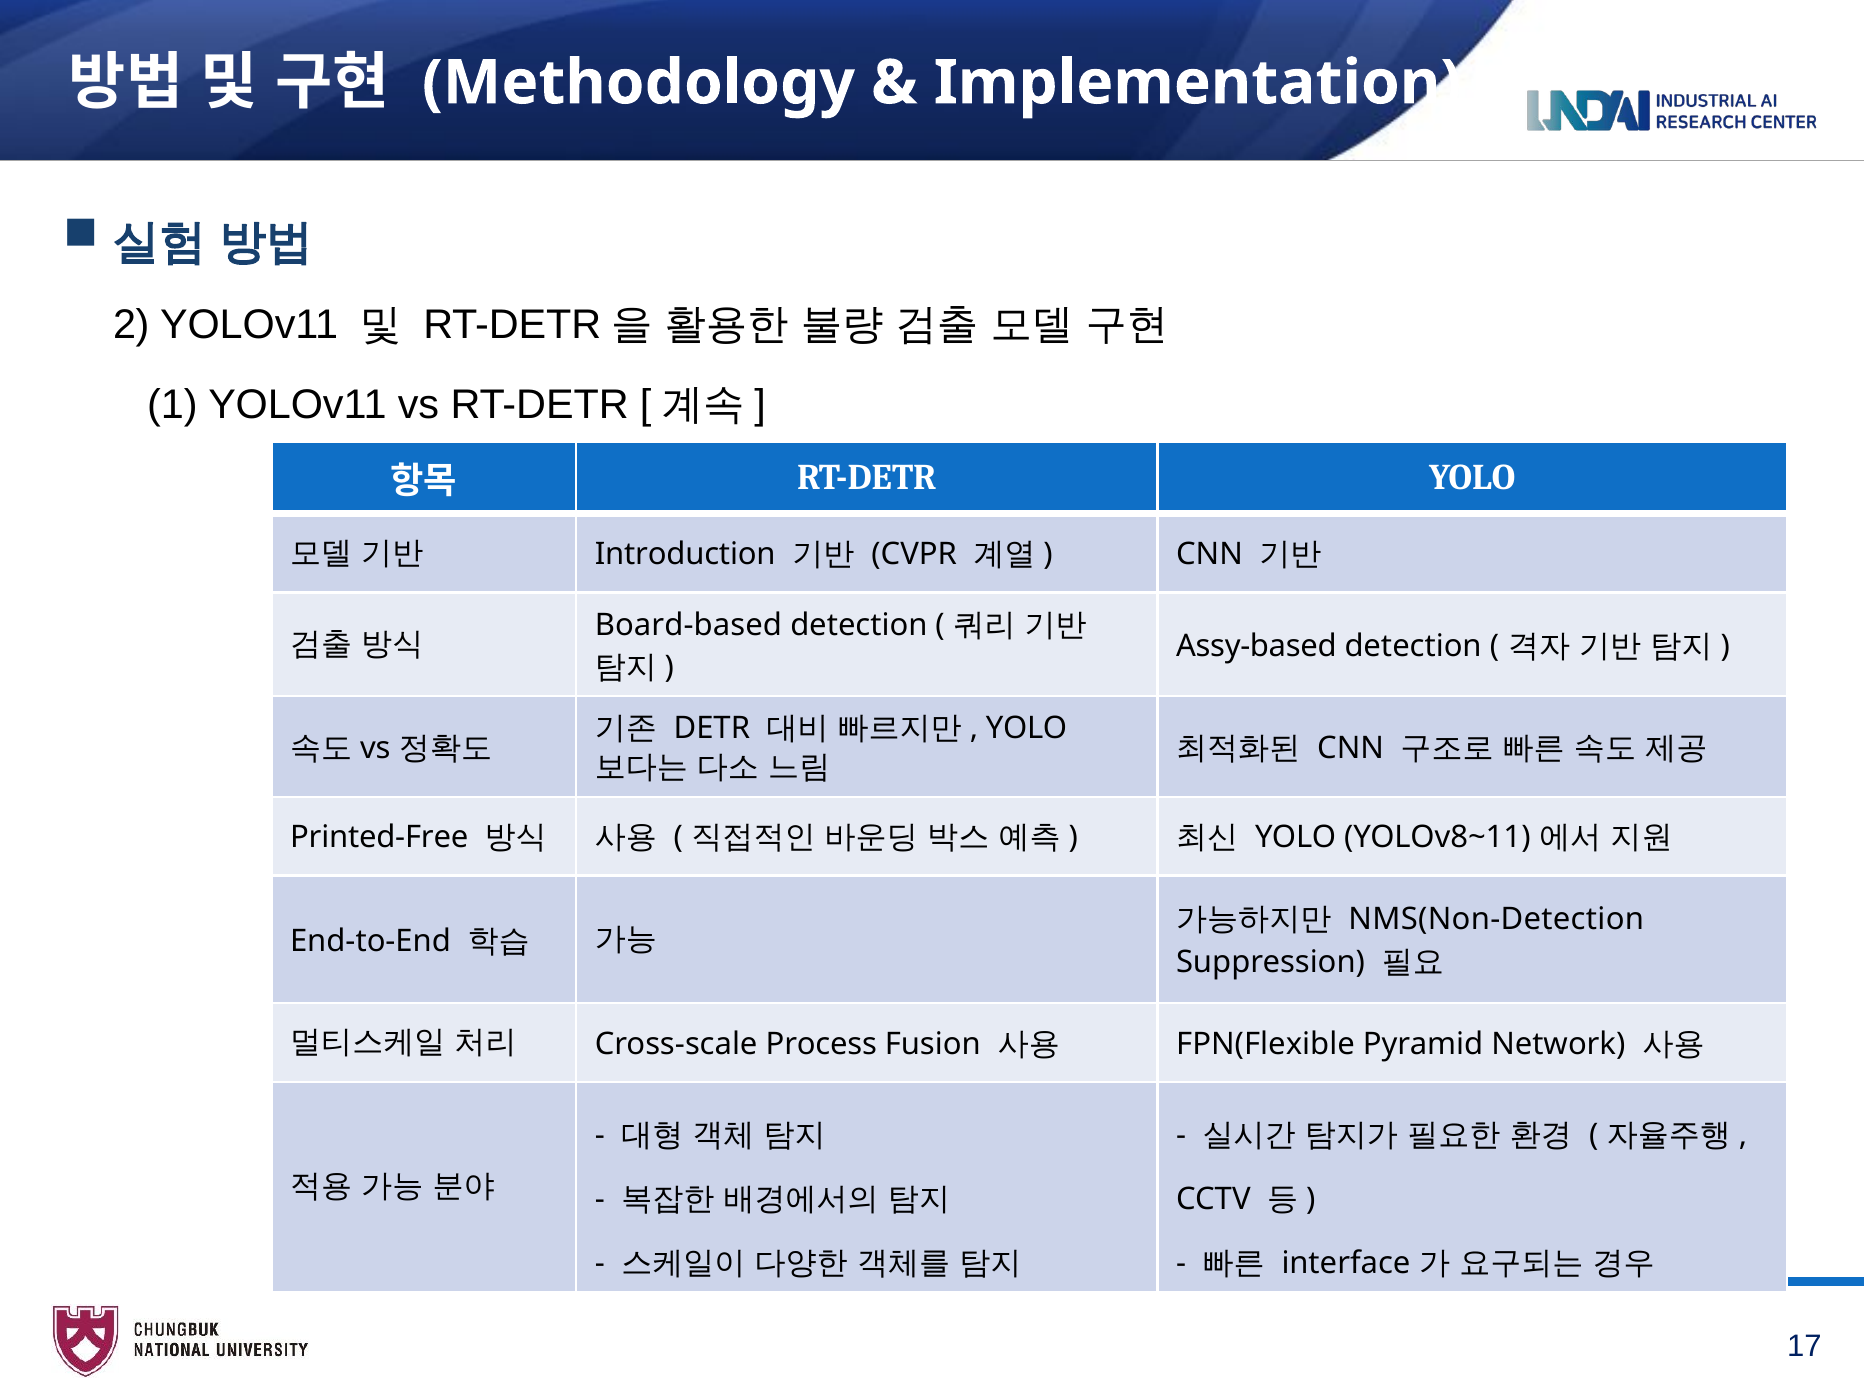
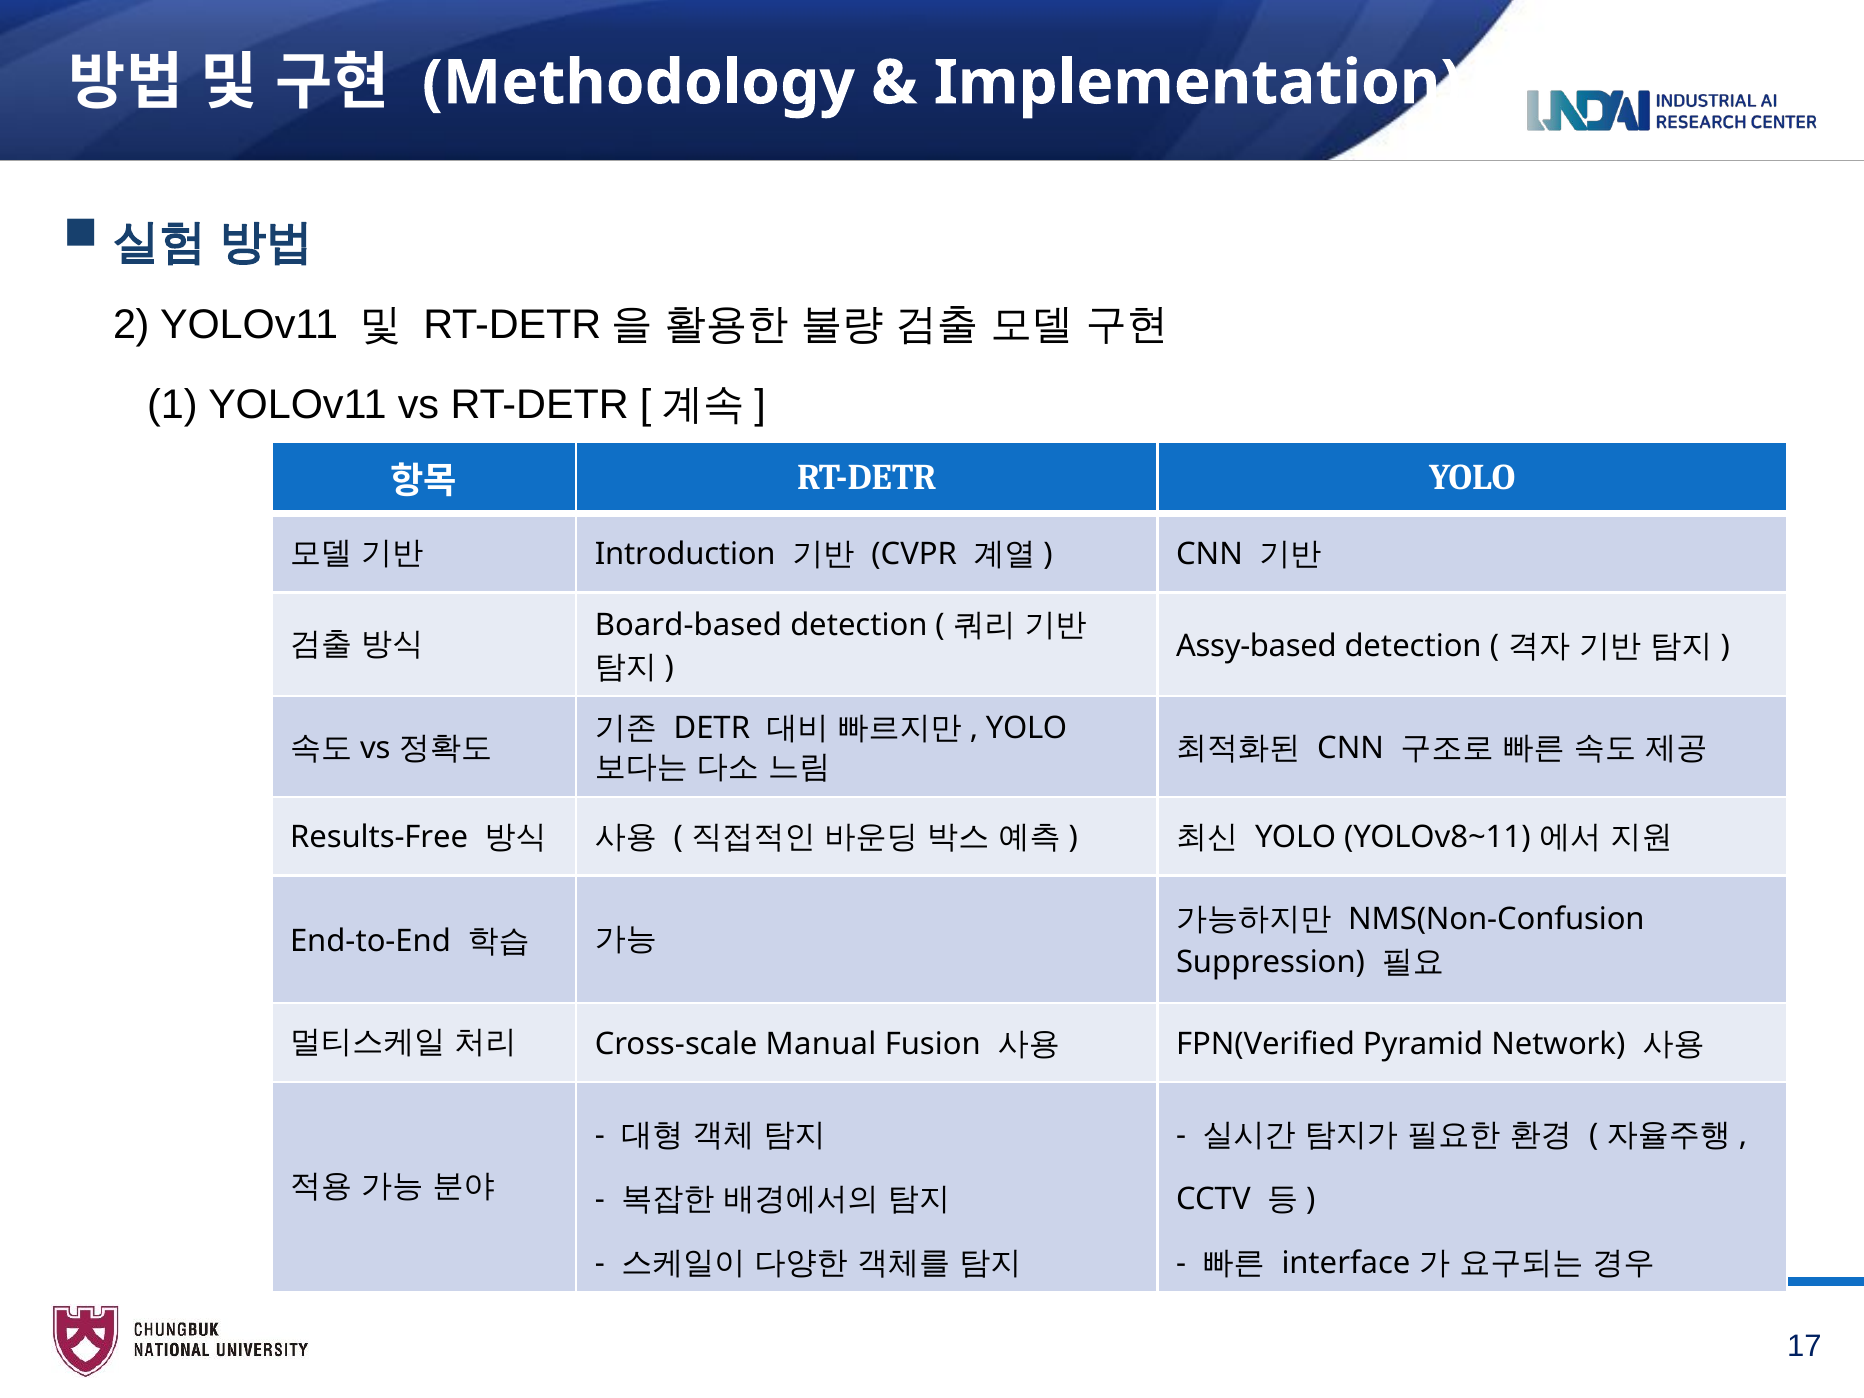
Printed-Free: Printed-Free -> Results-Free (379, 838)
NMS(Non-Detection: NMS(Non-Detection -> NMS(Non-Confusion (1496, 920)
Process: Process -> Manual (821, 1044)
FPN(Flexible: FPN(Flexible -> FPN(Verified (1266, 1044)
